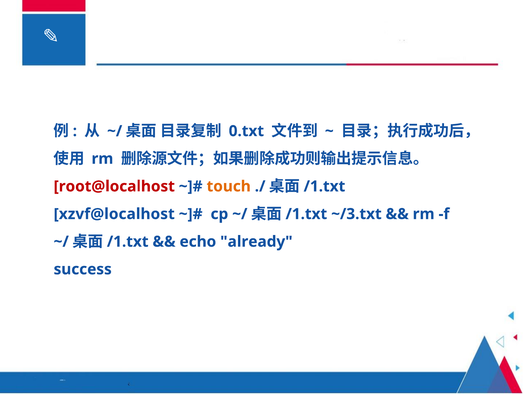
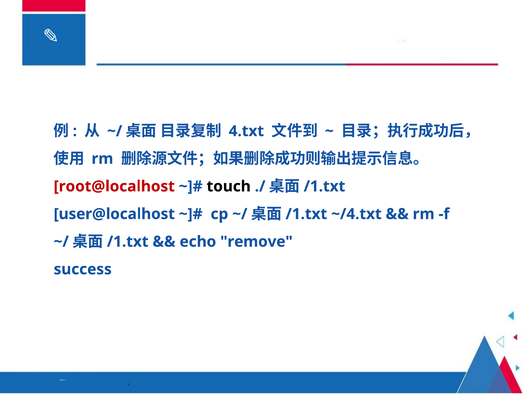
0.txt: 0.txt -> 4.txt (246, 131)
touch colour: orange -> black (229, 186)
xzvf@localhost: xzvf@localhost -> user@localhost (114, 214)
~/3.txt: ~/3.txt -> ~/4.txt (356, 214)
already: already -> remove (256, 242)
